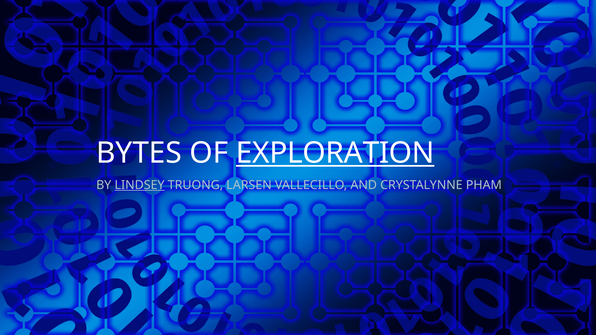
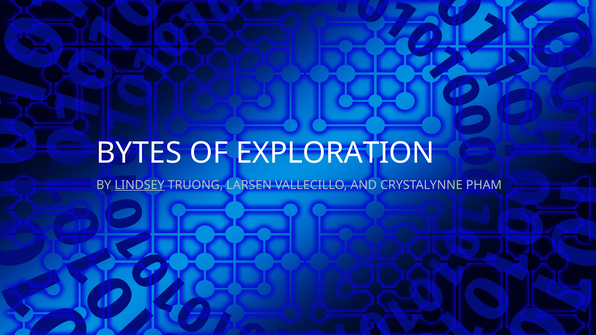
EXPLORATION underline: present -> none (335, 153)
